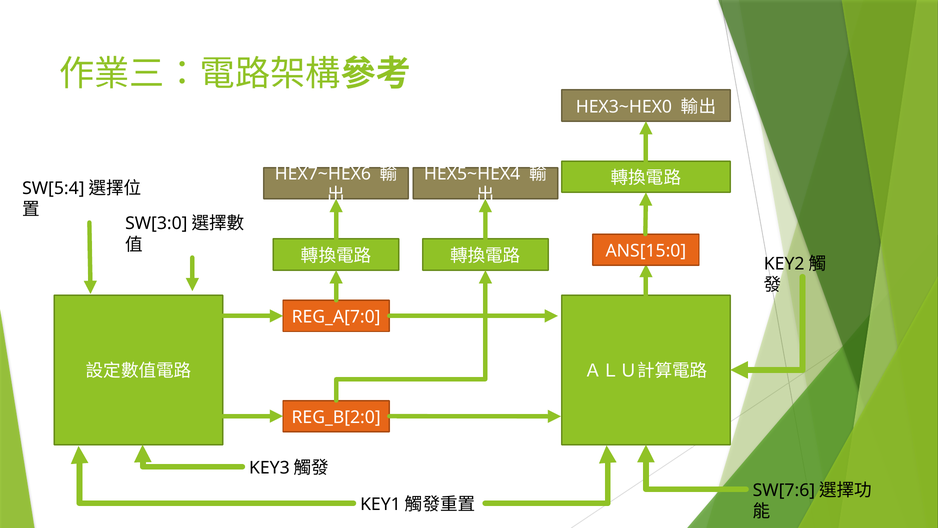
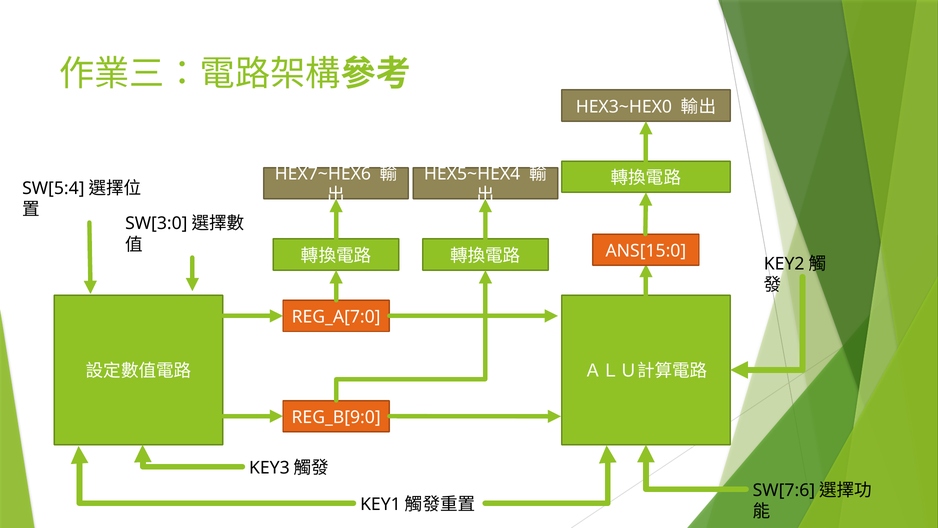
REG_B[2:0: REG_B[2:0 -> REG_B[9:0 (336, 417)
